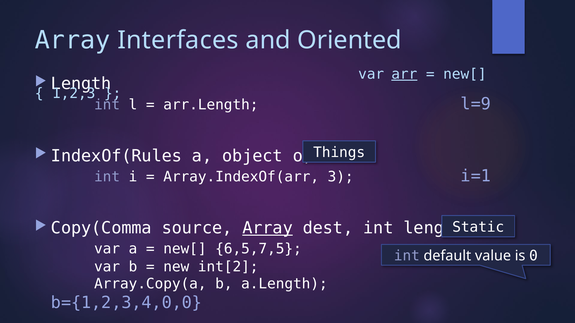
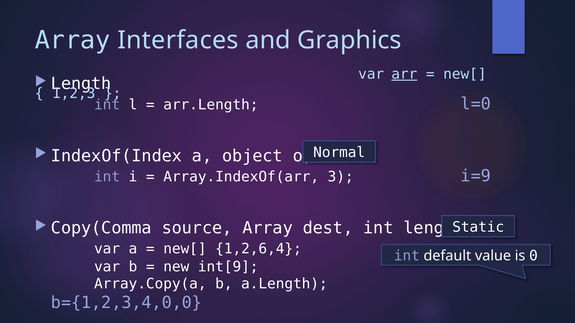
Oriented: Oriented -> Graphics (349, 40)
l=9: l=9 -> l=0 (476, 104)
Things: Things -> Normal (339, 153)
IndexOf(Rules: IndexOf(Rules -> IndexOf(Index (116, 156)
i=1: i=1 -> i=9 (476, 176)
Array underline: present -> none (268, 228)
6,5,7,5: 6,5,7,5 -> 1,2,6,4 (258, 249)
int[2: int[2 -> int[9 (228, 267)
